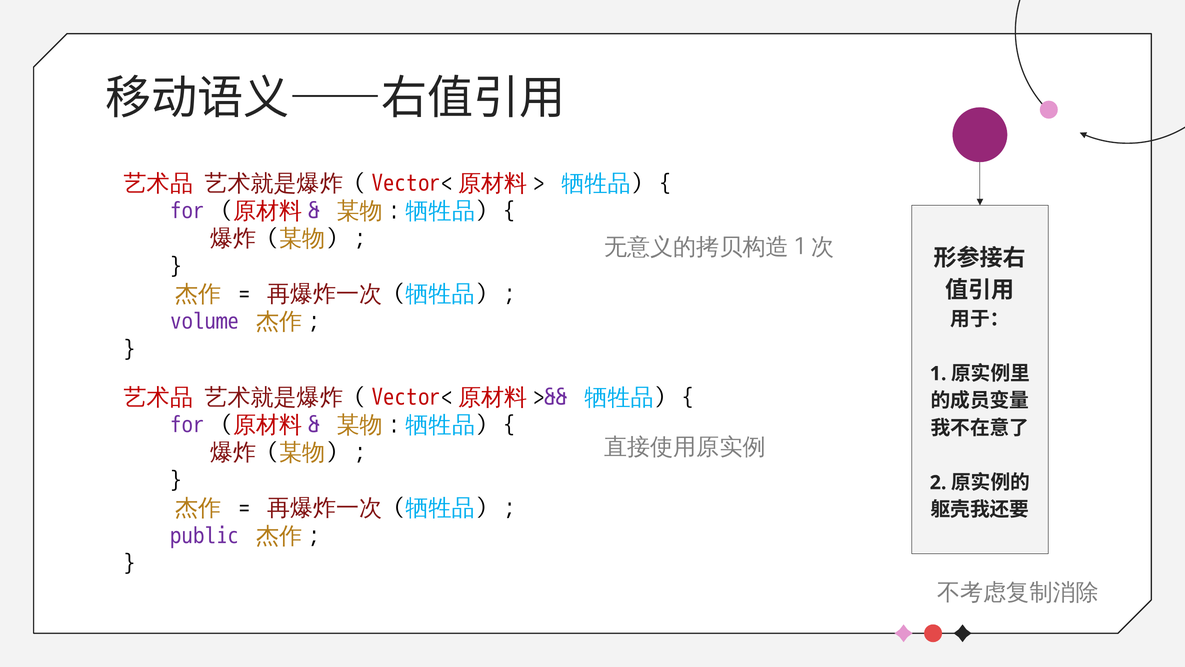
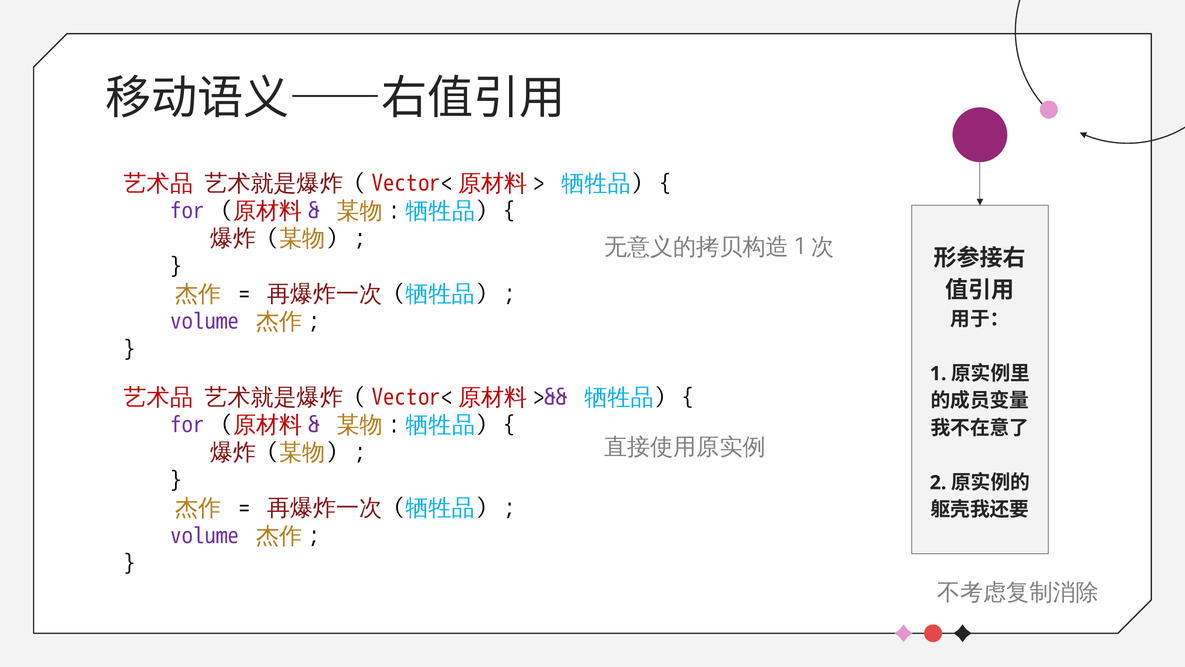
public: public -> volume (205, 536)
